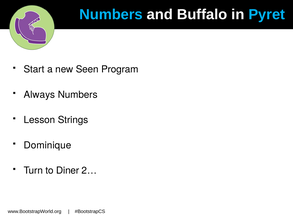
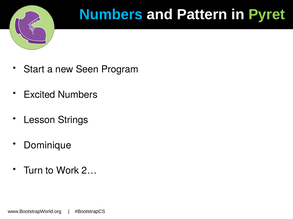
Buffalo: Buffalo -> Pattern (202, 14)
Pyret colour: light blue -> light green (267, 14)
Always: Always -> Excited (39, 95)
Diner: Diner -> Work (68, 171)
